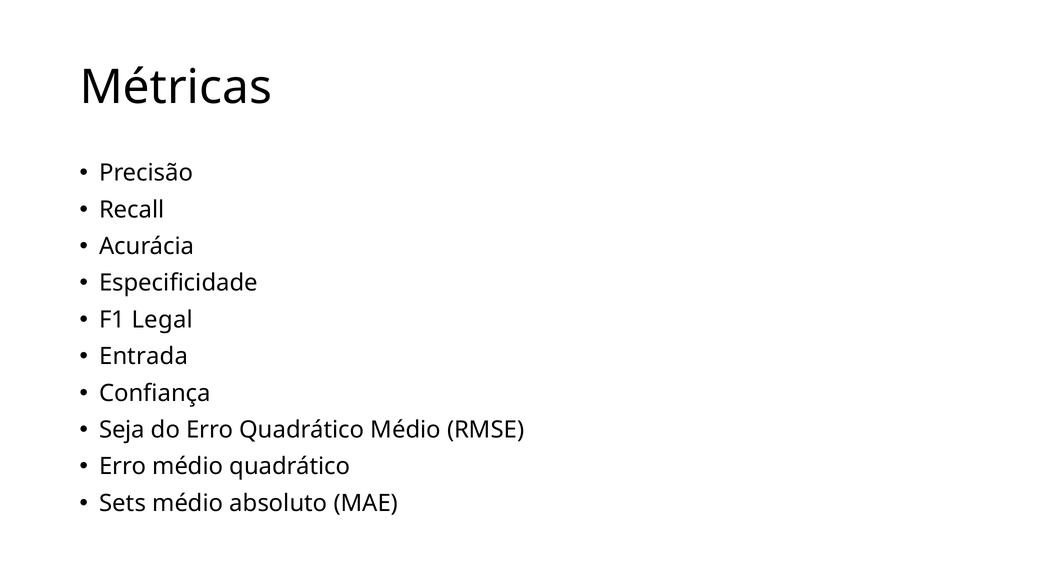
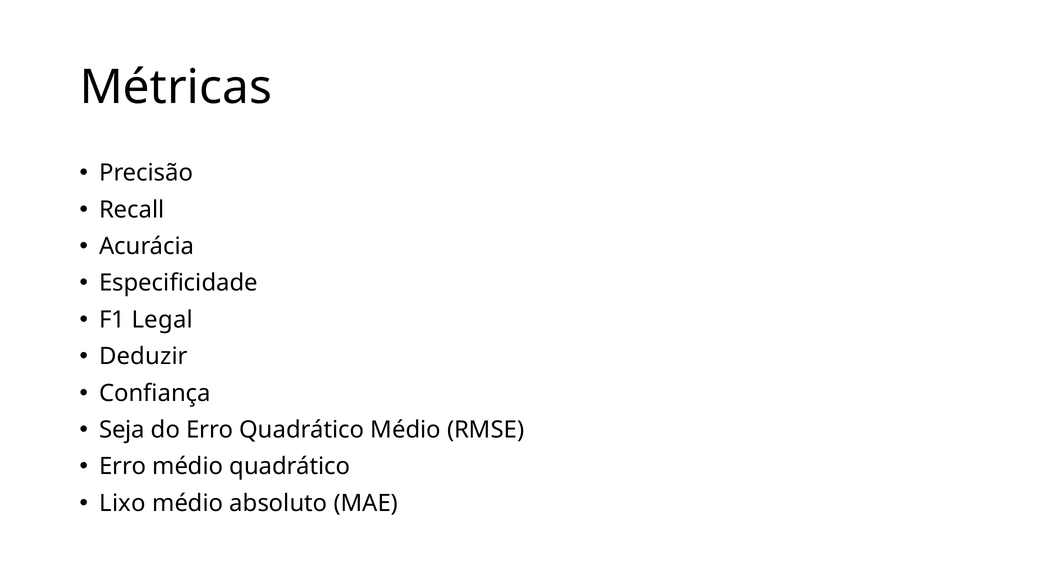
Entrada: Entrada -> Deduzir (144, 357)
Sets: Sets -> Lixo (123, 503)
